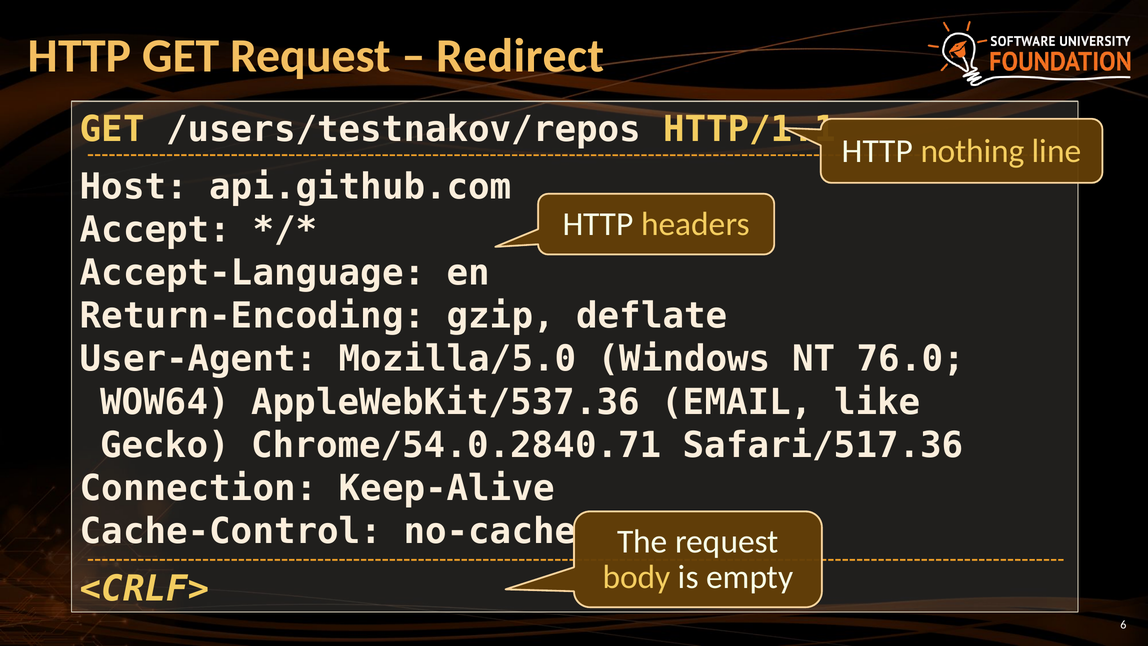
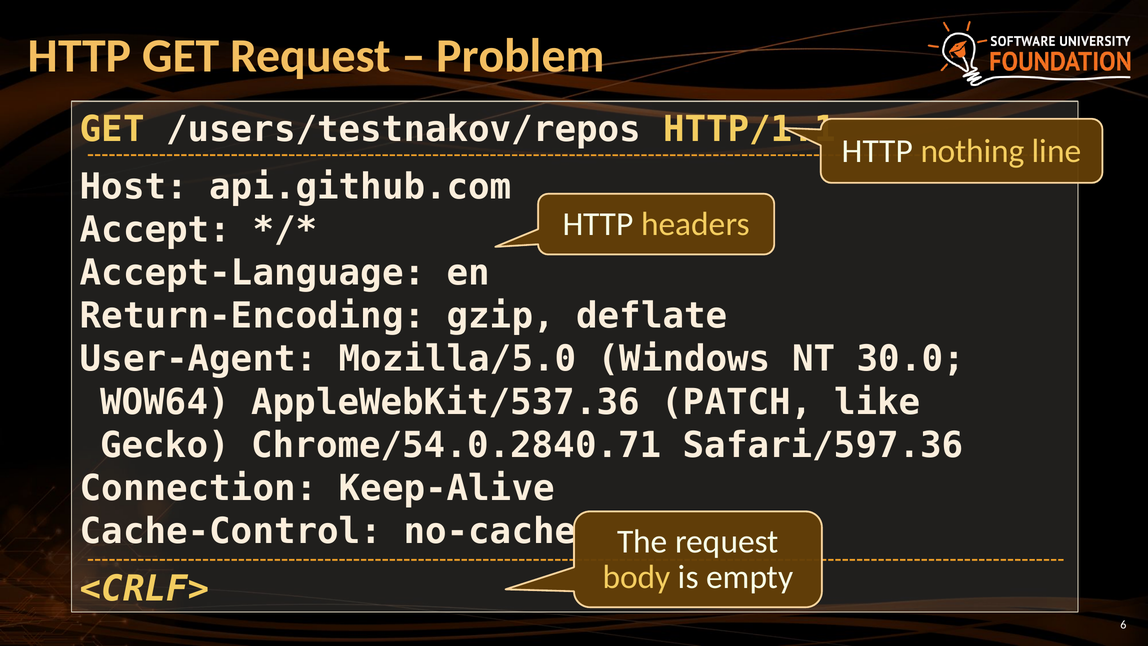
Redirect: Redirect -> Problem (520, 56)
76.0: 76.0 -> 30.0 (911, 359)
EMAIL: EMAIL -> PATCH (737, 402)
Safari/517.36: Safari/517.36 -> Safari/597.36 (823, 445)
